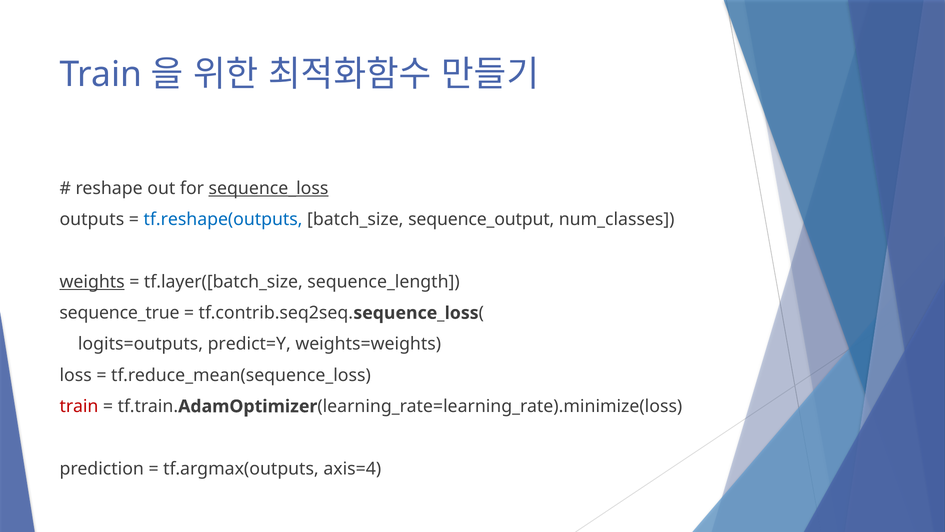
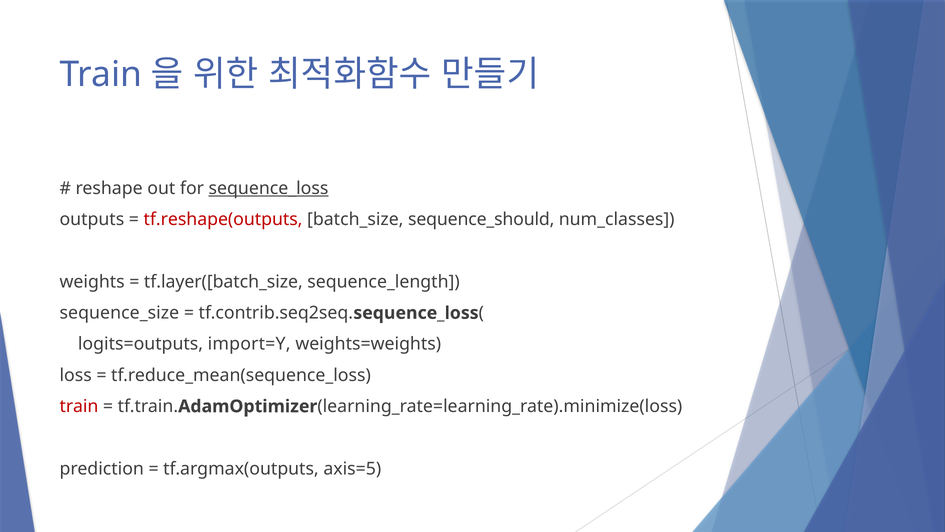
tf.reshape(outputs colour: blue -> red (223, 219)
sequence_output: sequence_output -> sequence_should (481, 219)
weights underline: present -> none (92, 282)
sequence_true: sequence_true -> sequence_size (119, 313)
predict=Y: predict=Y -> import=Y (249, 344)
axis=4: axis=4 -> axis=5 (352, 468)
